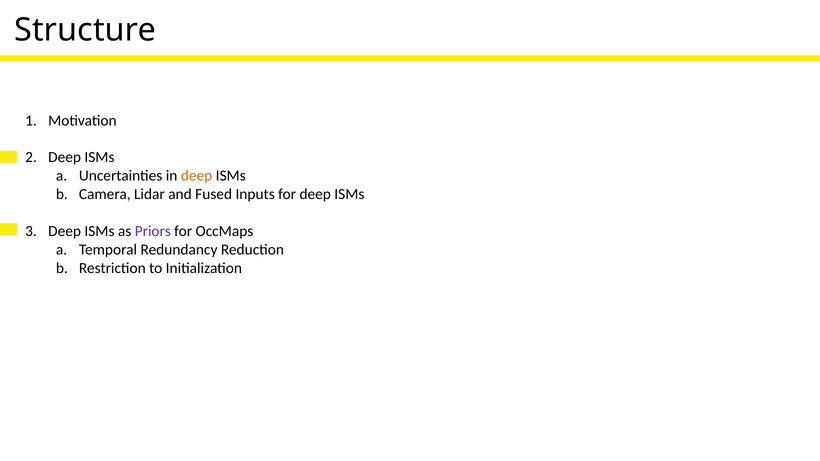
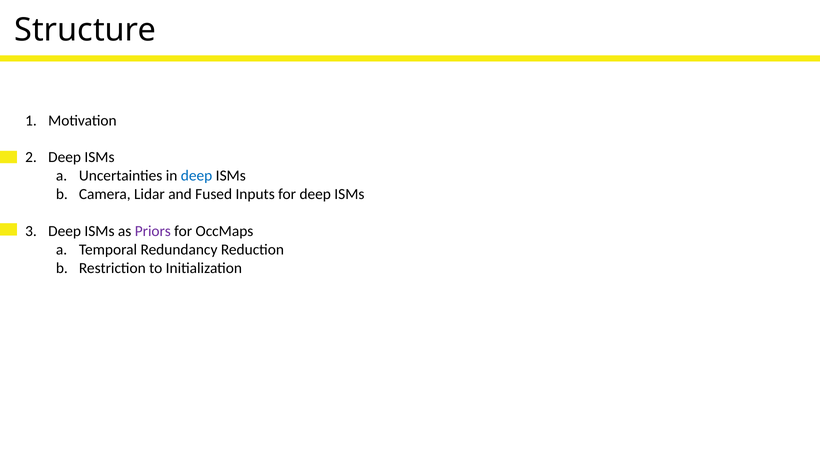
deep colour: orange -> blue (197, 176)
